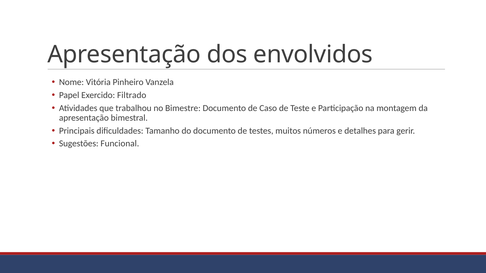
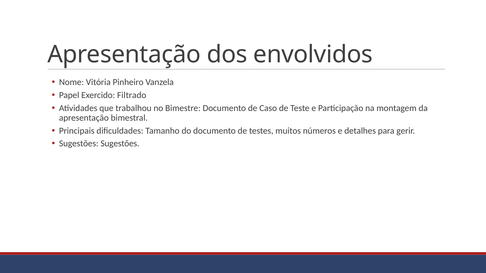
Sugestões Funcional: Funcional -> Sugestões (120, 144)
